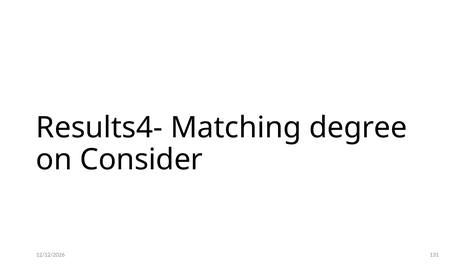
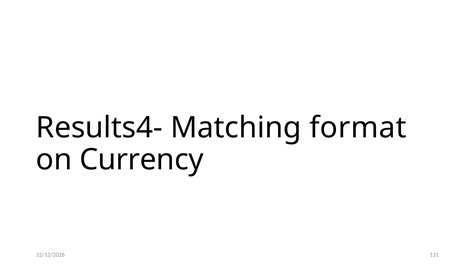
degree: degree -> format (358, 128)
Consider: Consider -> Currency (141, 160)
